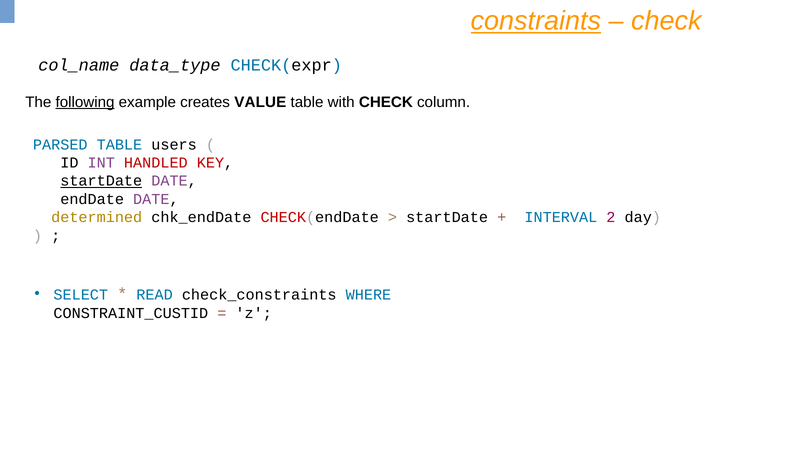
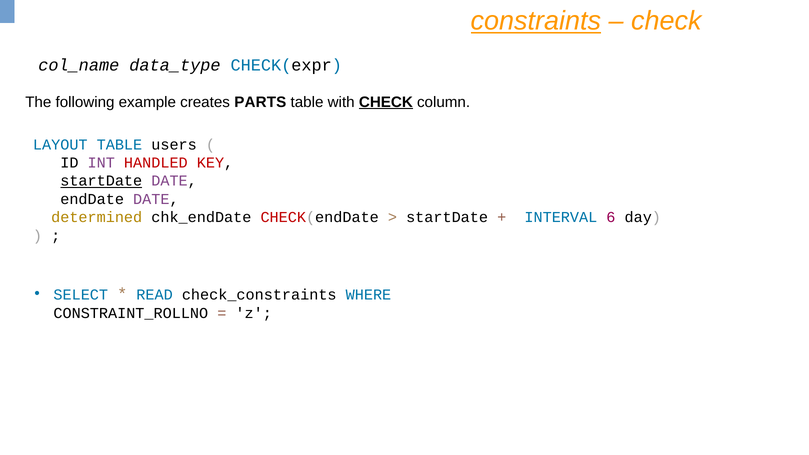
following underline: present -> none (85, 102)
VALUE: VALUE -> PARTS (260, 102)
CHECK underline: none -> present (386, 102)
PARSED: PARSED -> LAYOUT (60, 145)
2: 2 -> 6 (611, 217)
CONSTRAINT_CUSTID: CONSTRAINT_CUSTID -> CONSTRAINT_ROLLNO (131, 313)
